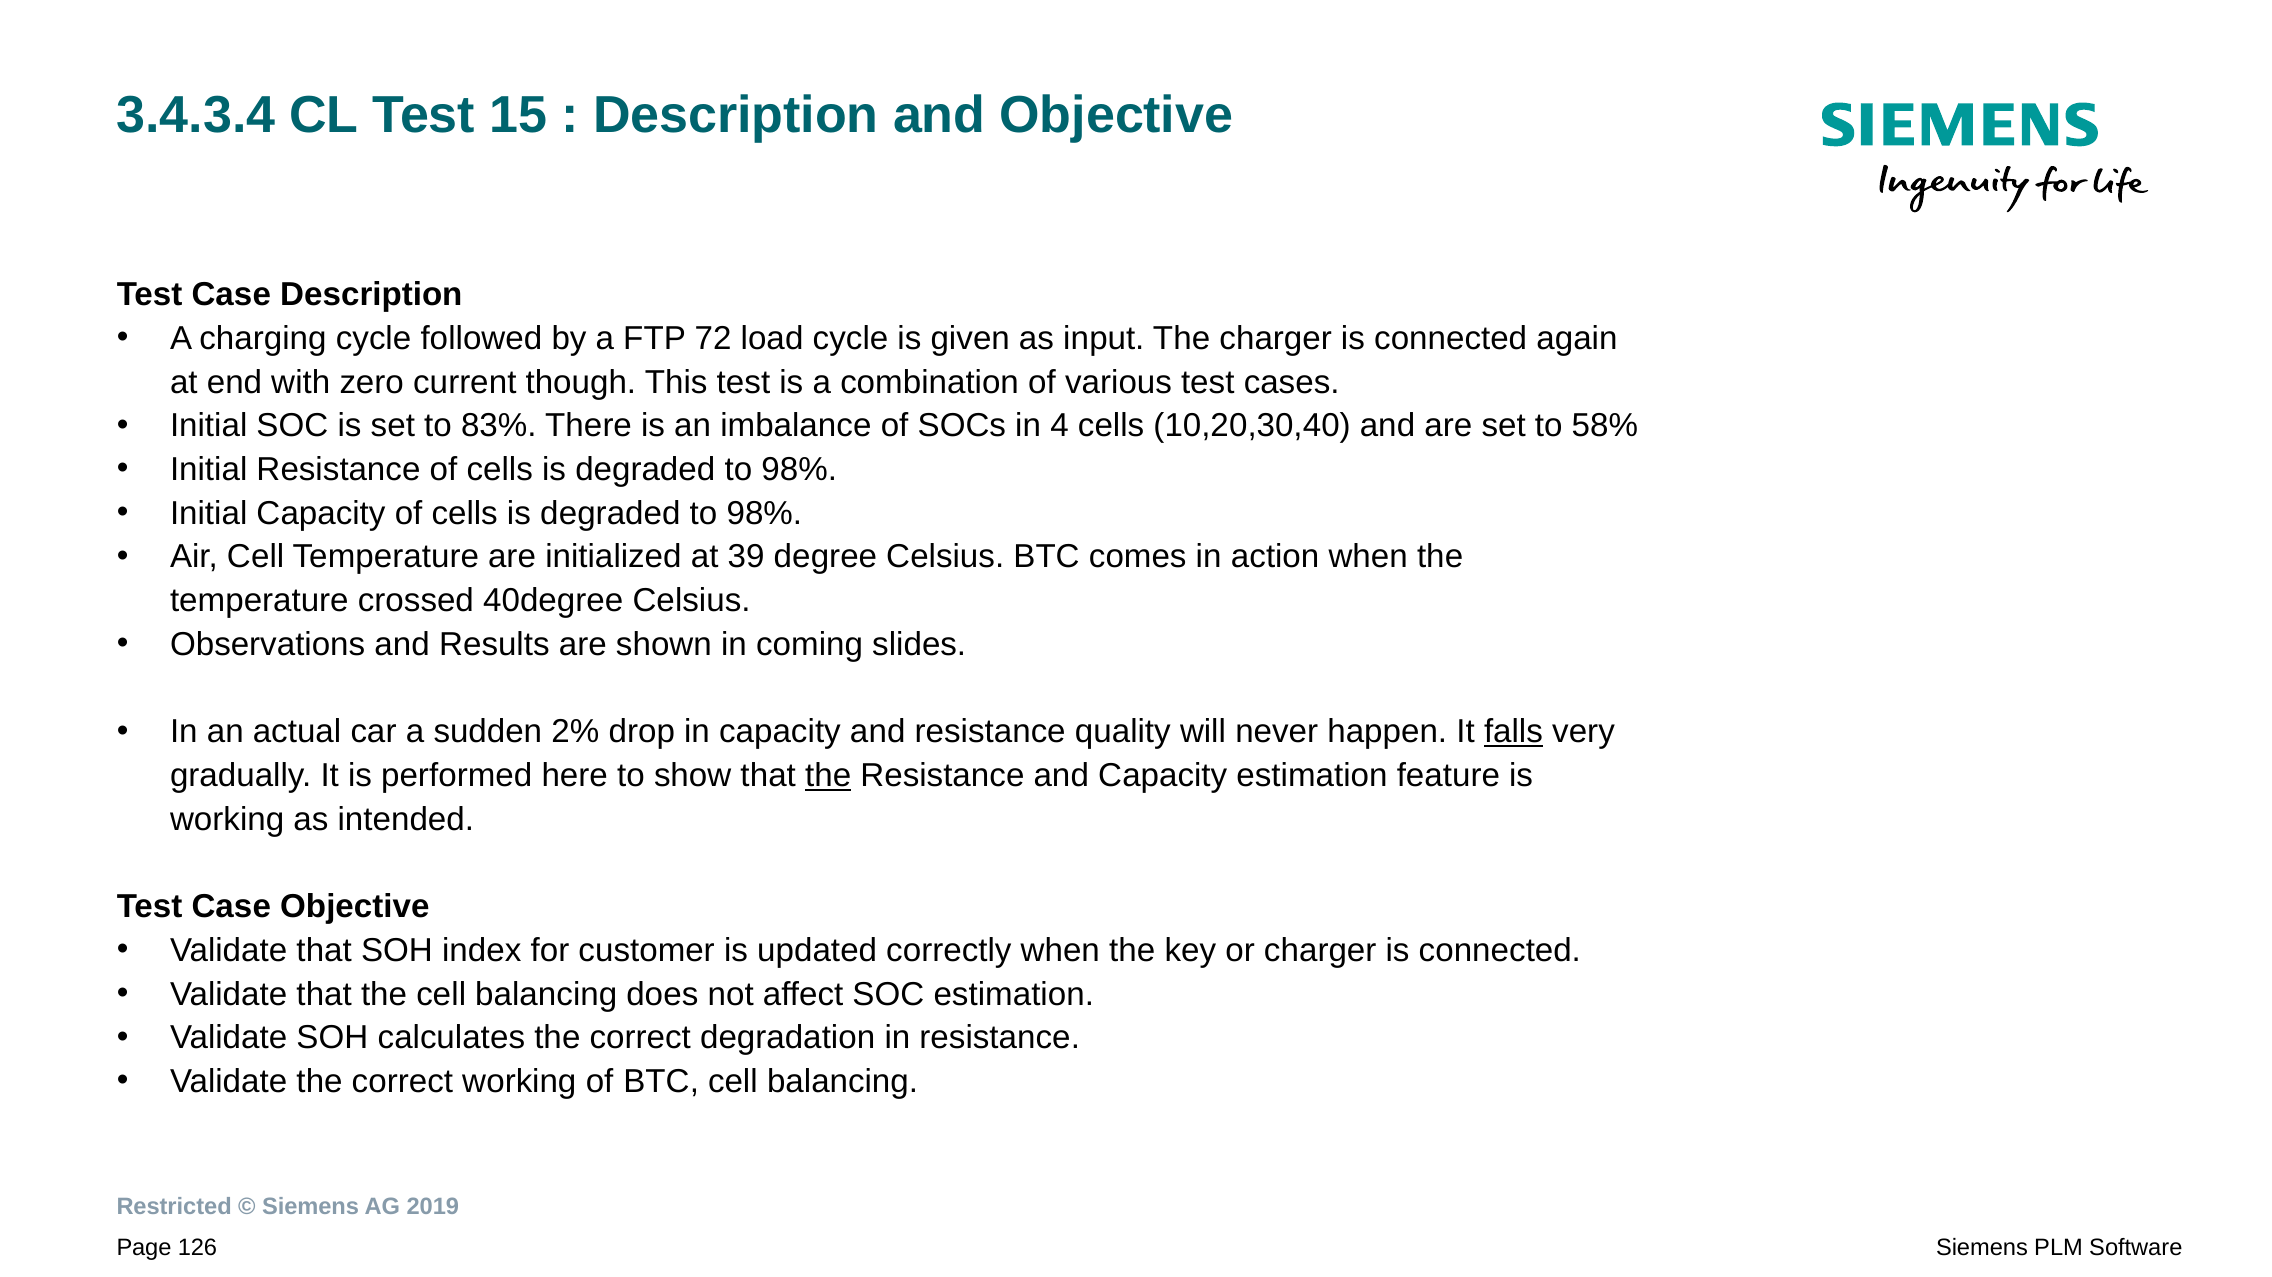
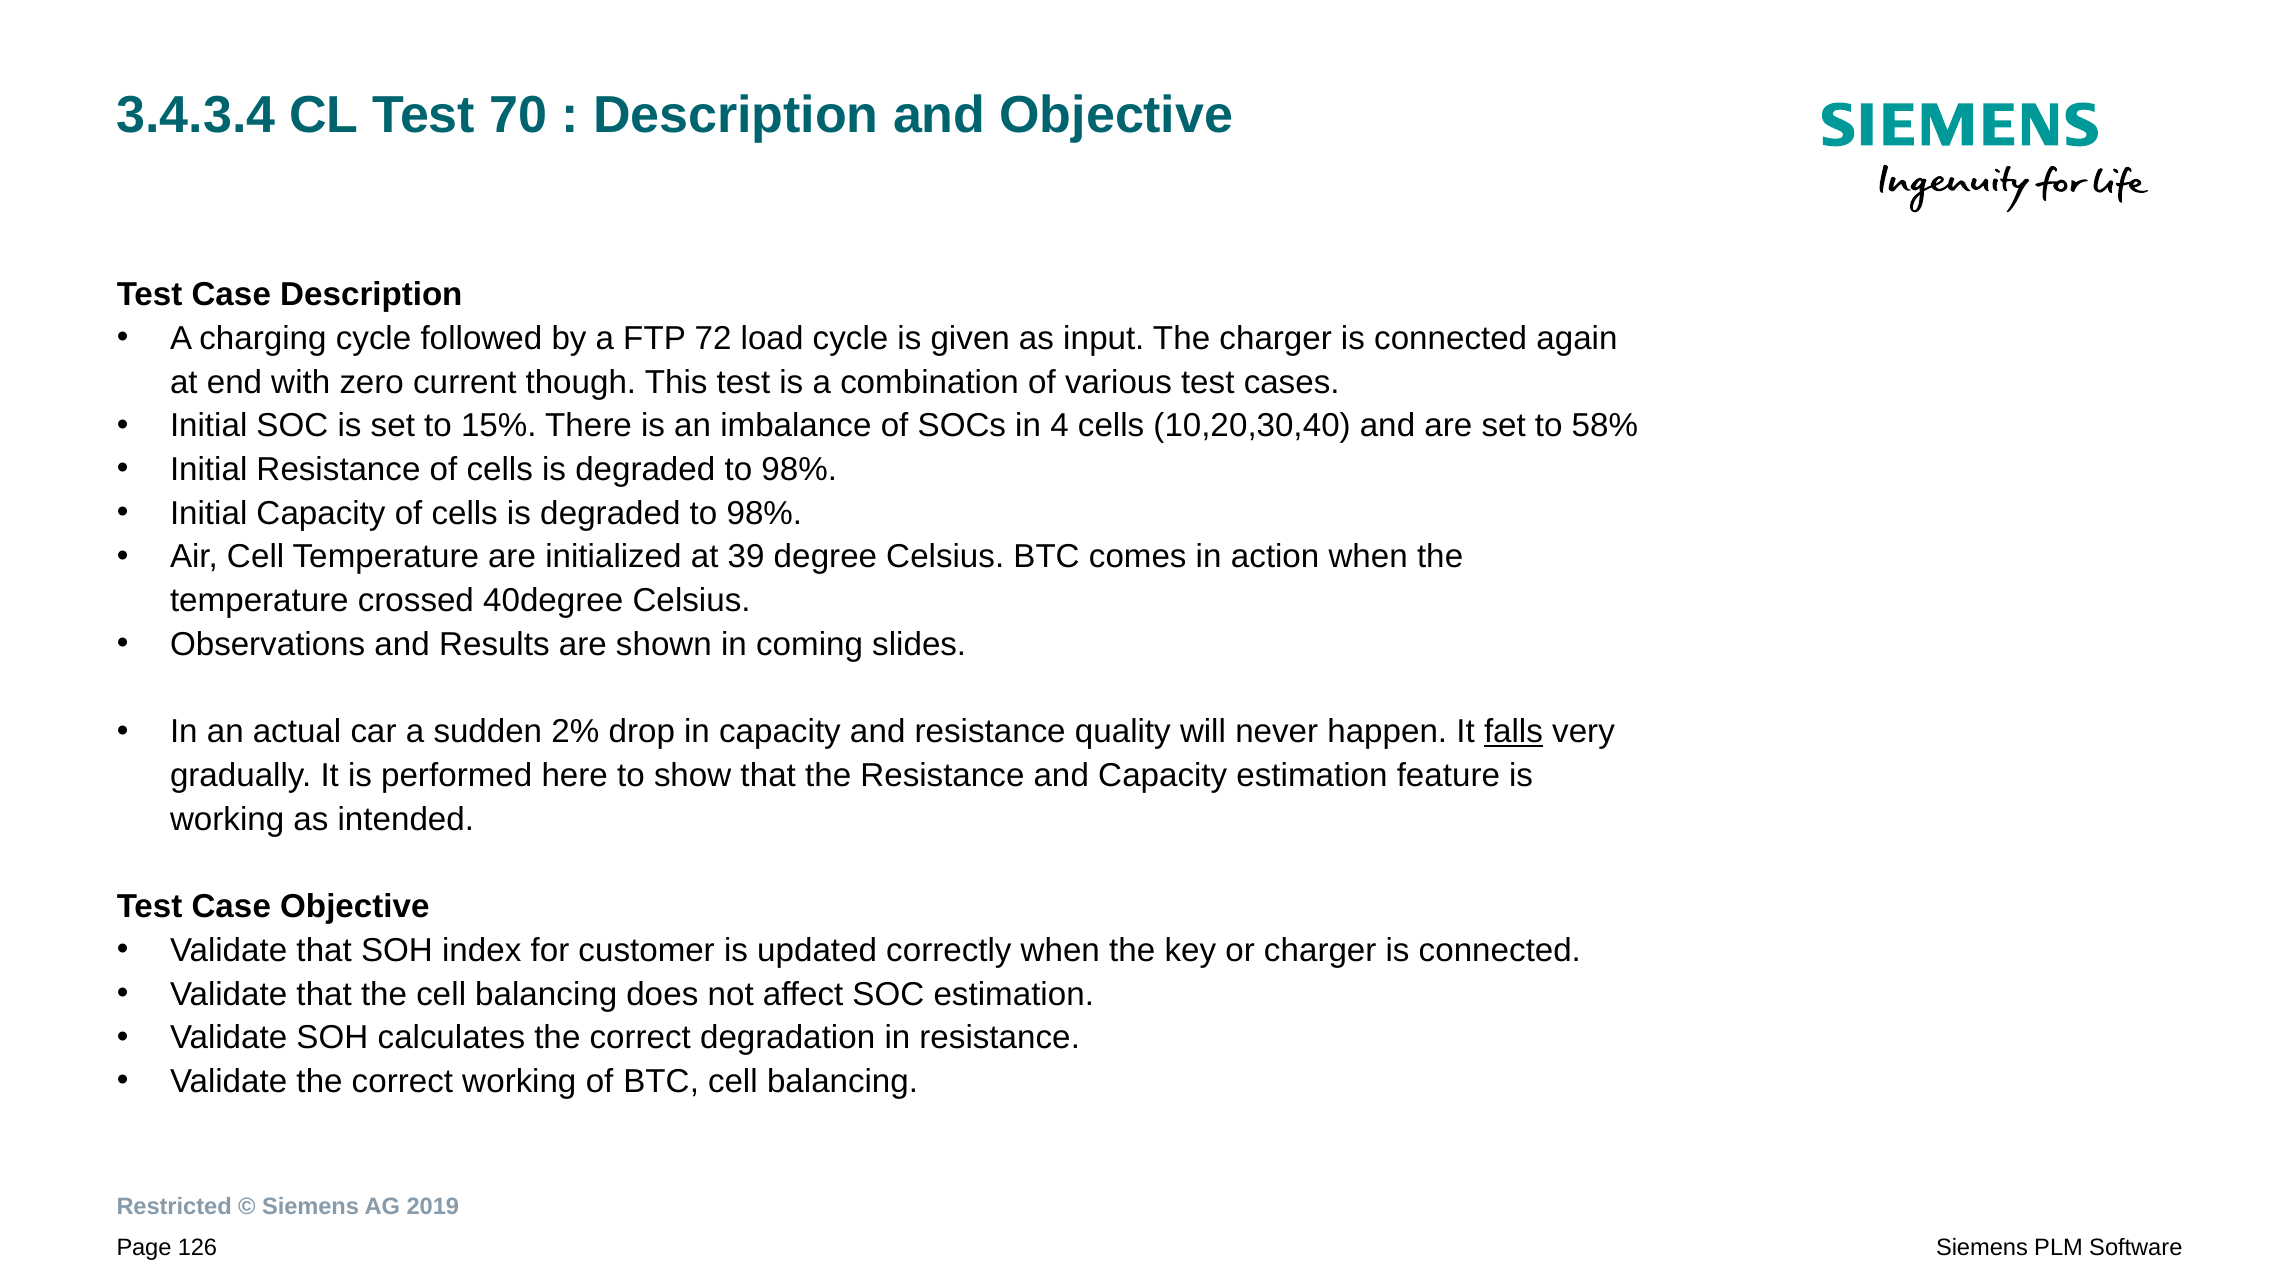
15: 15 -> 70 (518, 115)
83%: 83% -> 15% (499, 426)
the underline: present -> none (828, 776)
